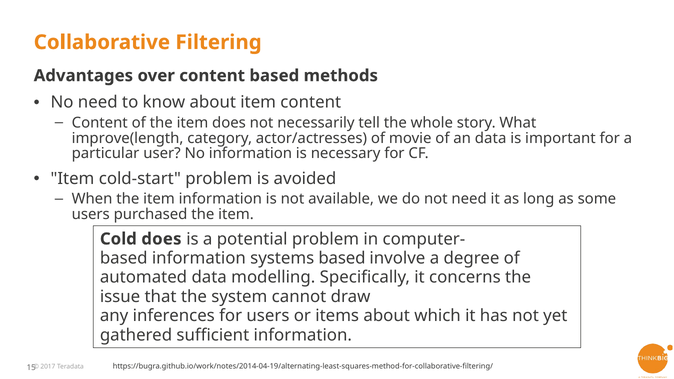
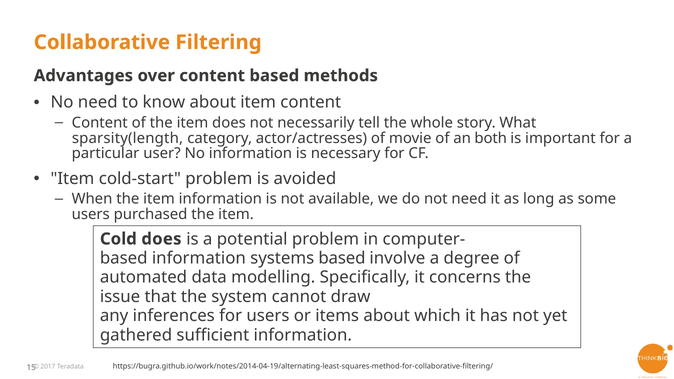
improve(length: improve(length -> sparsity(length (127, 138)
an data: data -> both (491, 138)
